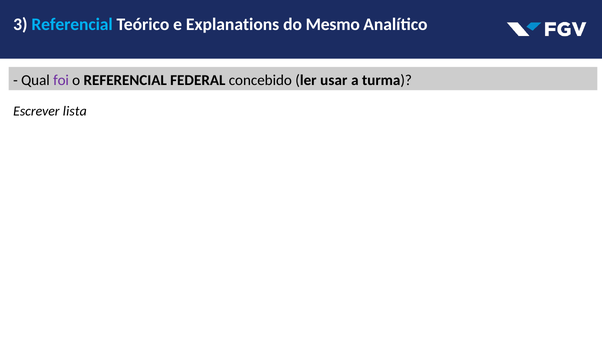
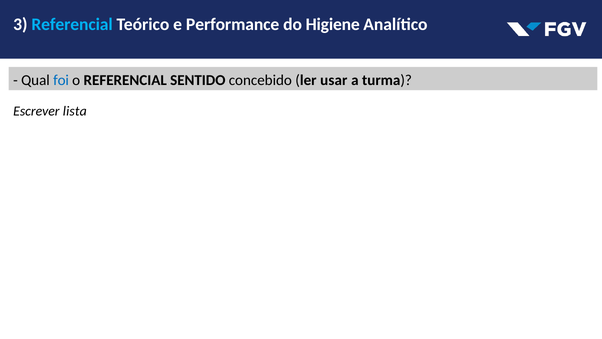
Explanations: Explanations -> Performance (233, 24)
Mesmo: Mesmo -> Higiene (333, 24)
foi colour: purple -> blue (61, 80)
FEDERAL: FEDERAL -> SENTIDO (198, 80)
